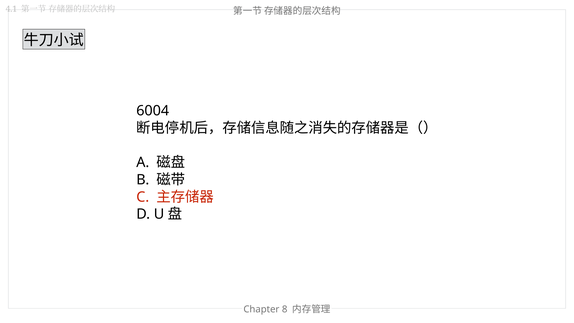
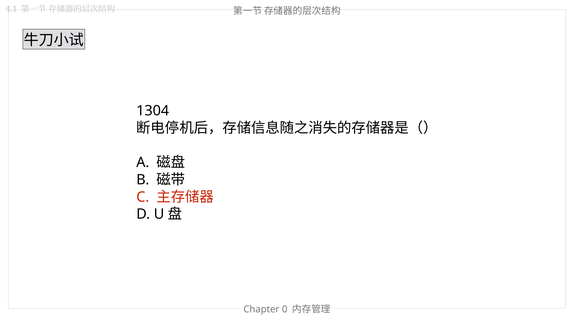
6004: 6004 -> 1304 (153, 111)
8: 8 -> 0 (285, 309)
